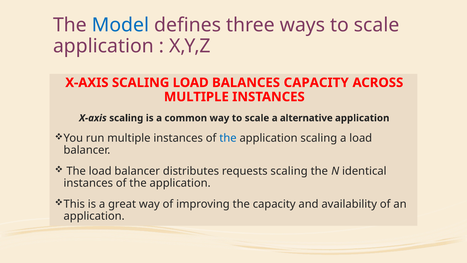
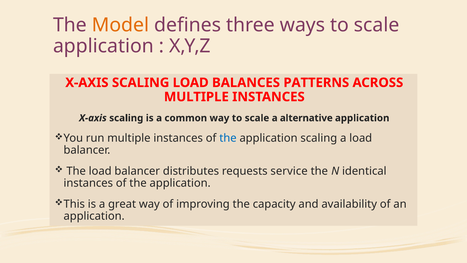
Model colour: blue -> orange (121, 25)
BALANCES CAPACITY: CAPACITY -> PATTERNS (316, 83)
requests scaling: scaling -> service (289, 171)
